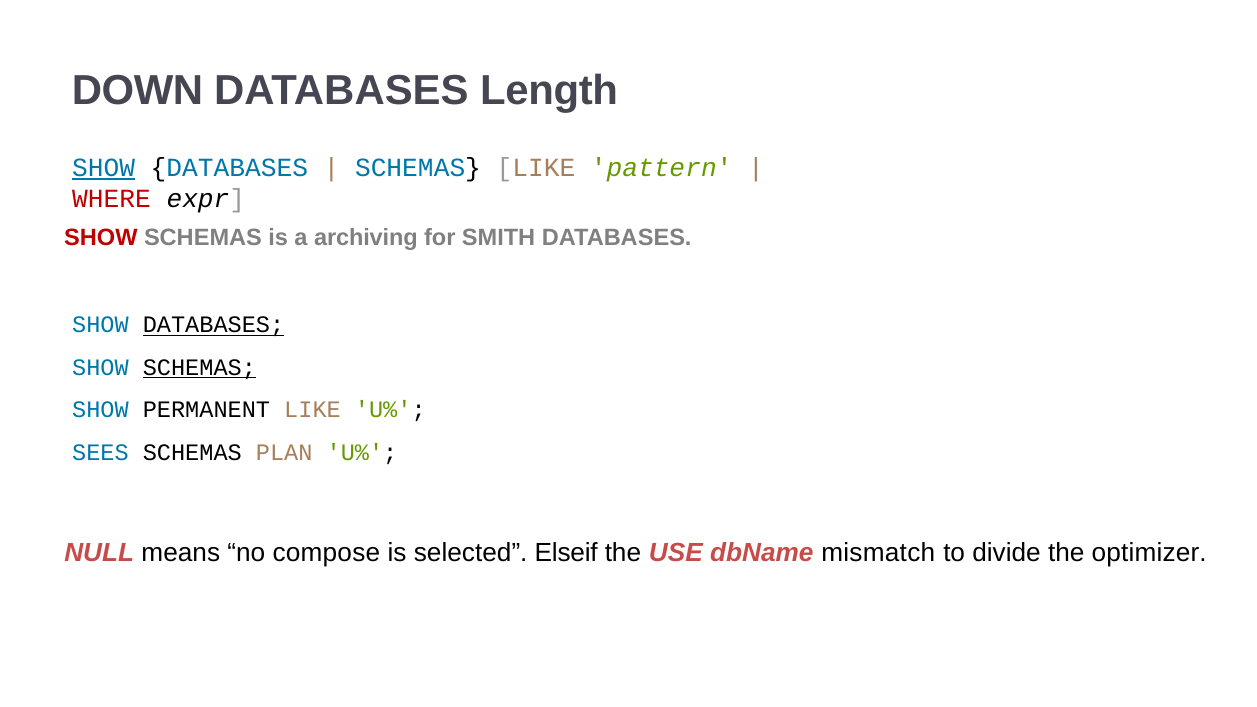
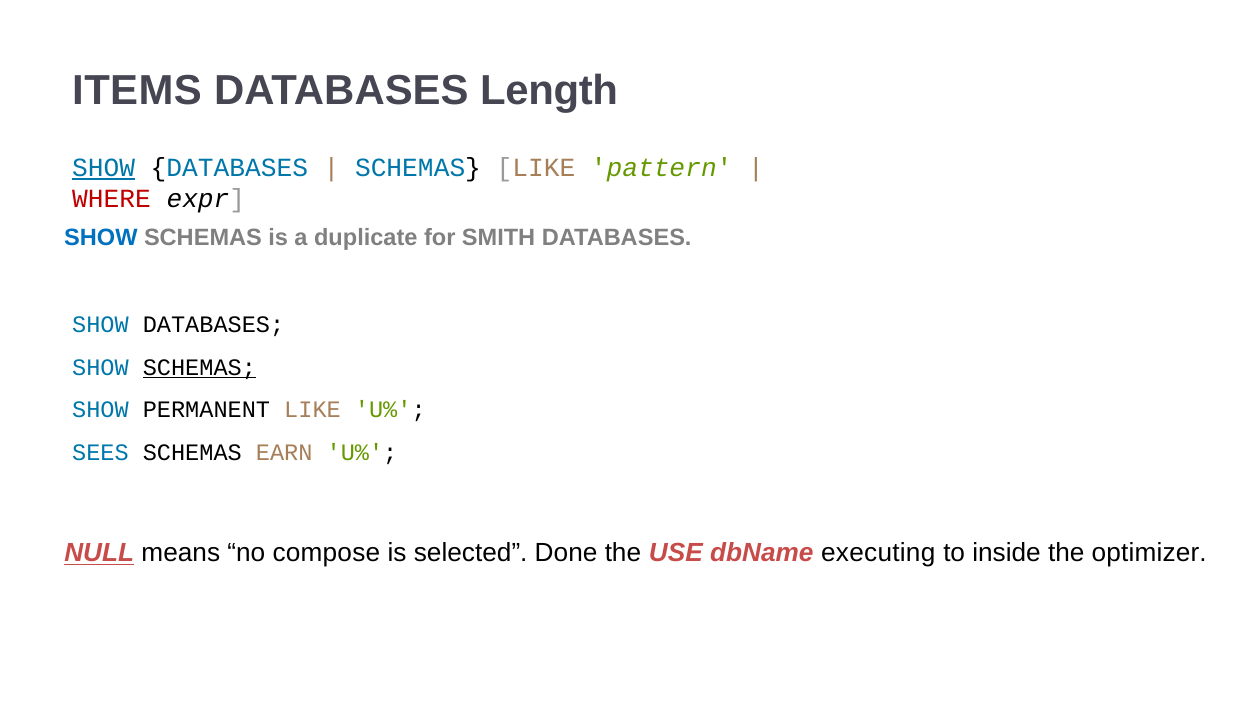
DOWN: DOWN -> ITEMS (137, 91)
SHOW colour: red -> blue (101, 237)
archiving: archiving -> duplicate (366, 237)
DATABASES underline: present -> none (214, 325)
PLAN: PLAN -> EARN (284, 452)
NULL underline: none -> present (99, 553)
Elseif: Elseif -> Done (566, 553)
mismatch: mismatch -> executing (878, 553)
divide: divide -> inside (1007, 553)
